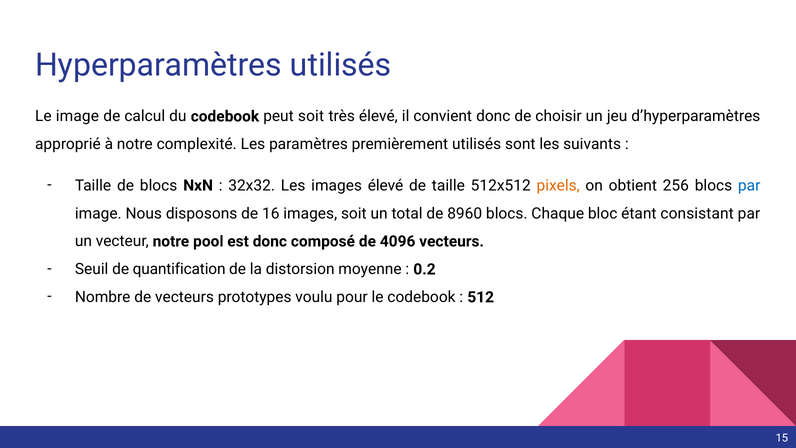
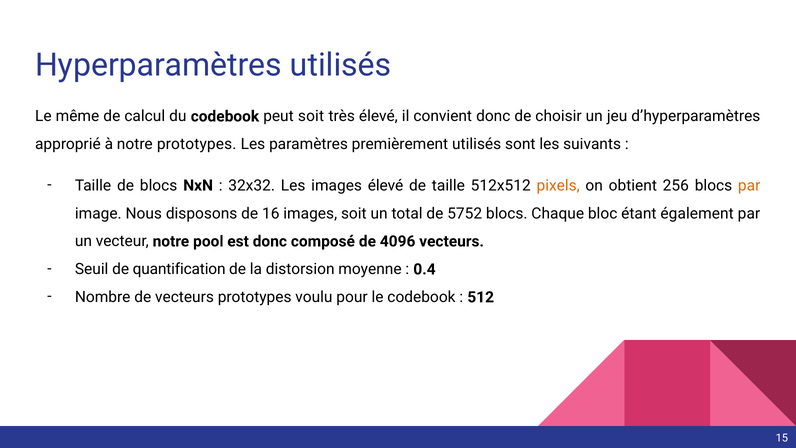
Le image: image -> même (77, 116)
notre complexité: complexité -> prototypes (197, 144)
par colour: blue -> orange (749, 185)
8960: 8960 -> 5752 (465, 213)
consistant: consistant -> également (697, 213)
0.2: 0.2 -> 0.4 (424, 269)
